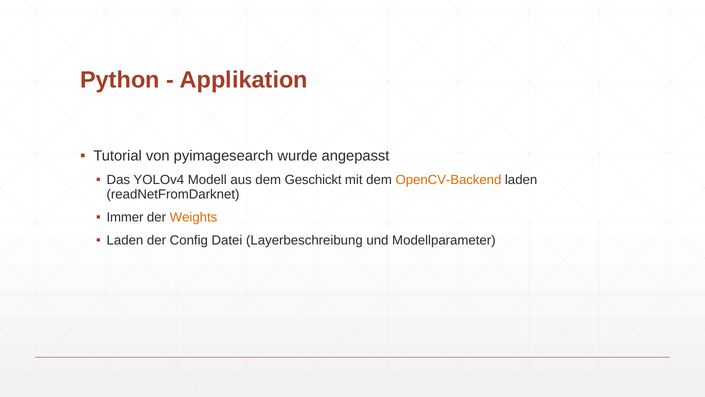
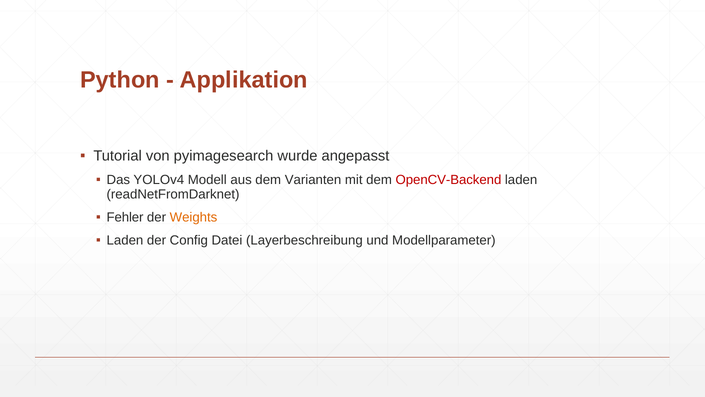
Geschickt: Geschickt -> Varianten (313, 180)
OpenCV-Backend colour: orange -> red (448, 180)
Immer: Immer -> Fehler (125, 217)
